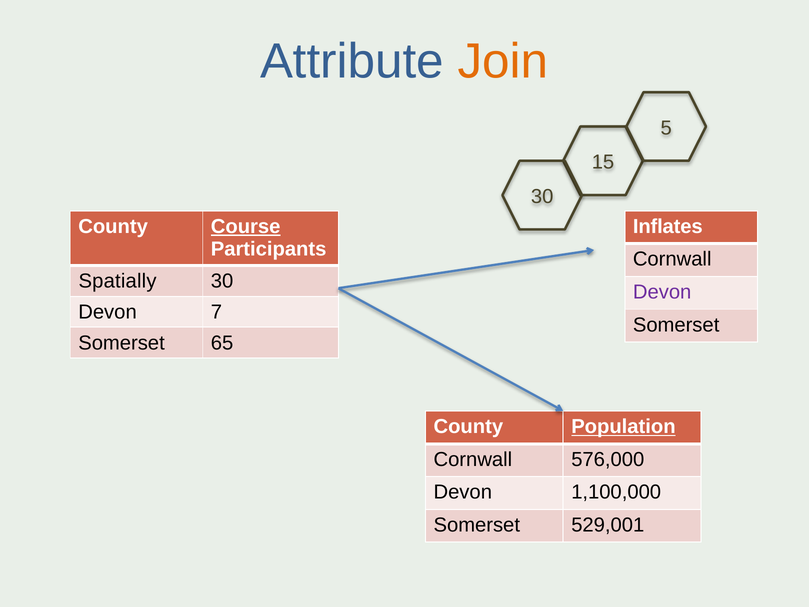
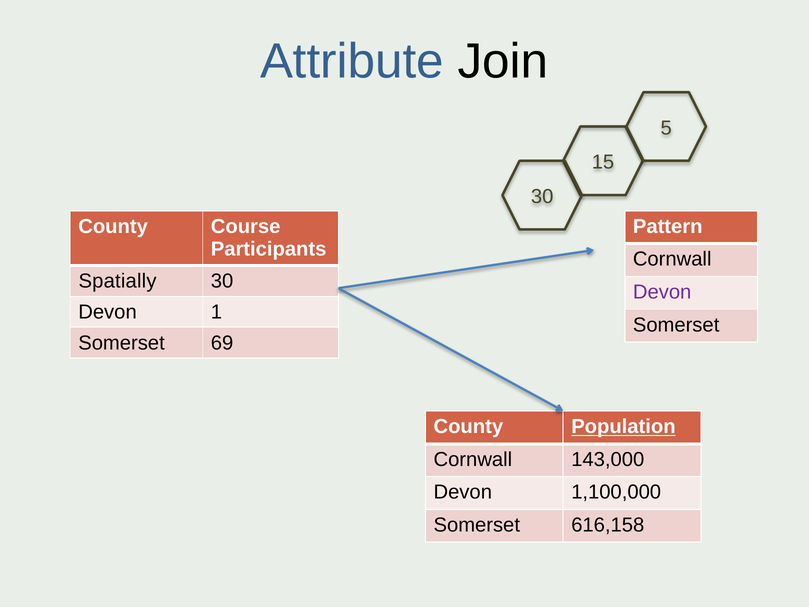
Join colour: orange -> black (503, 61)
Course underline: present -> none (246, 226)
Inflates: Inflates -> Pattern (668, 226)
7: 7 -> 1 (216, 312)
65: 65 -> 69 (222, 343)
576,000: 576,000 -> 143,000 (608, 459)
529,001: 529,001 -> 616,158 (608, 525)
